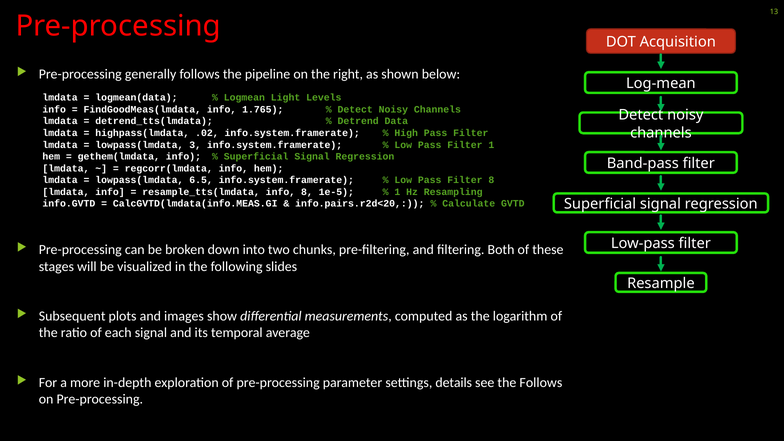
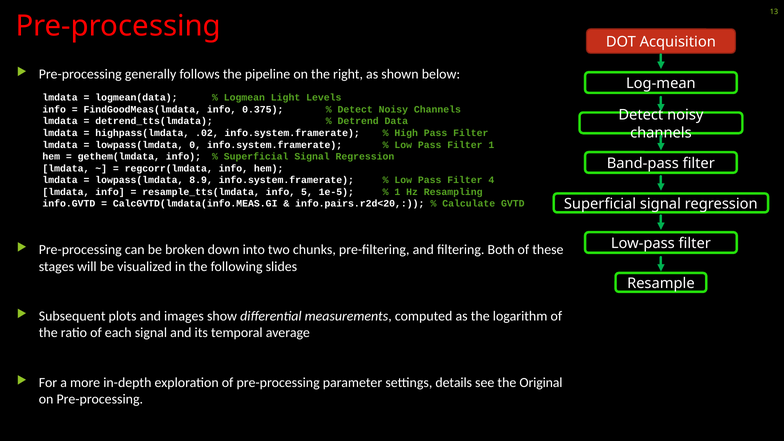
1.765: 1.765 -> 0.375 (263, 110)
3: 3 -> 0 (195, 145)
6.5: 6.5 -> 8.9 (201, 180)
Filter 8: 8 -> 4 (491, 180)
info 8: 8 -> 5 (307, 192)
the Follows: Follows -> Original (541, 382)
